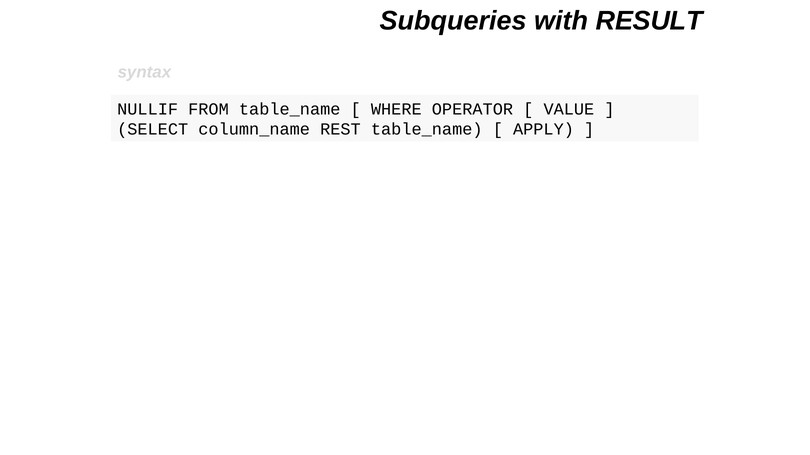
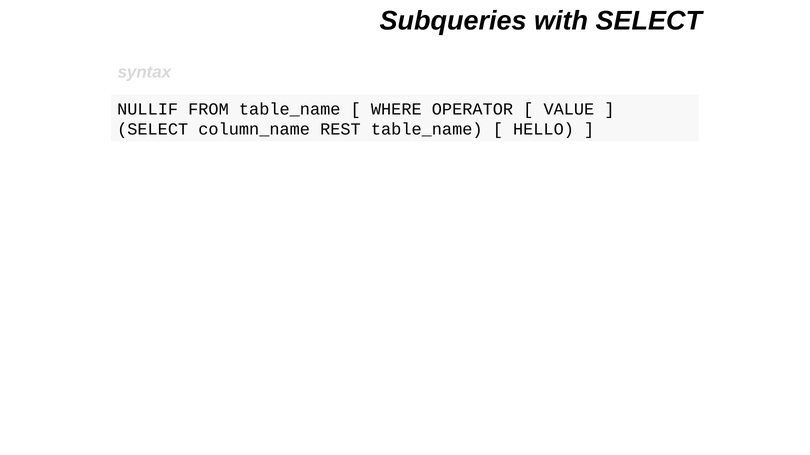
with RESULT: RESULT -> SELECT (649, 21)
APPLY: APPLY -> HELLO (543, 130)
